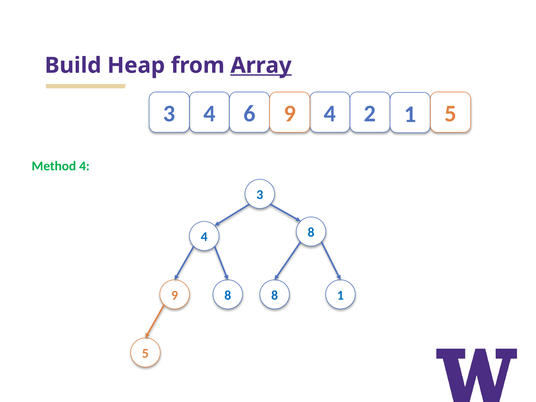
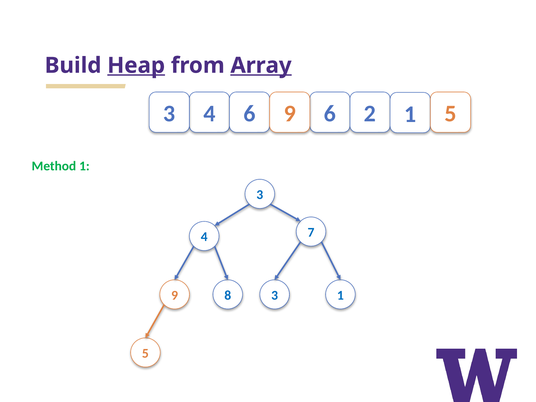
Heap underline: none -> present (136, 65)
6 4: 4 -> 6 (330, 114)
Method 4: 4 -> 1 (84, 166)
4 8: 8 -> 7 (311, 232)
8 8: 8 -> 3 (275, 295)
